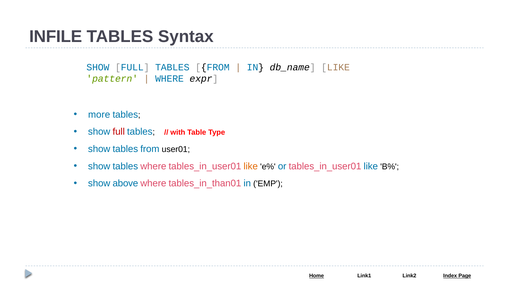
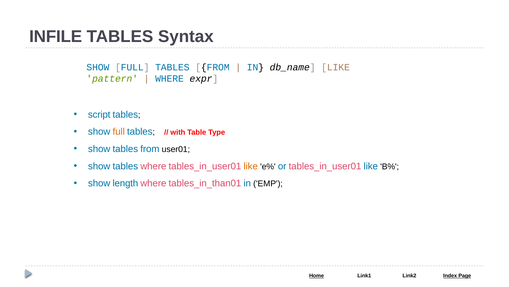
more: more -> script (99, 114)
full colour: red -> orange (119, 131)
above: above -> length (125, 183)
